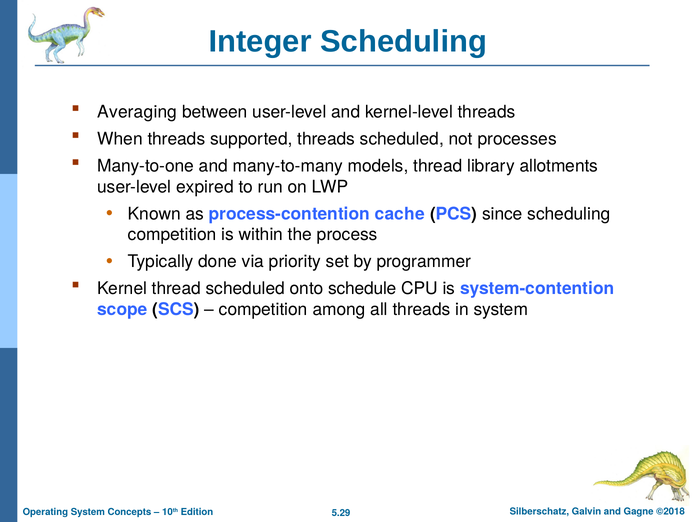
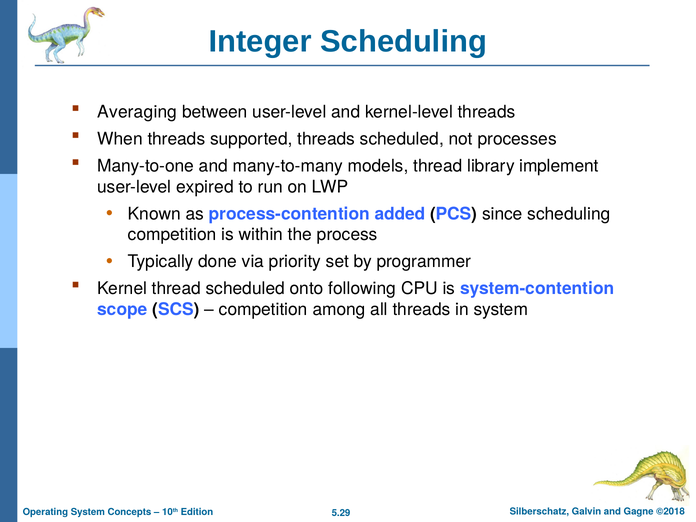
allotments: allotments -> implement (559, 166)
cache: cache -> added (400, 214)
schedule: schedule -> following (362, 289)
